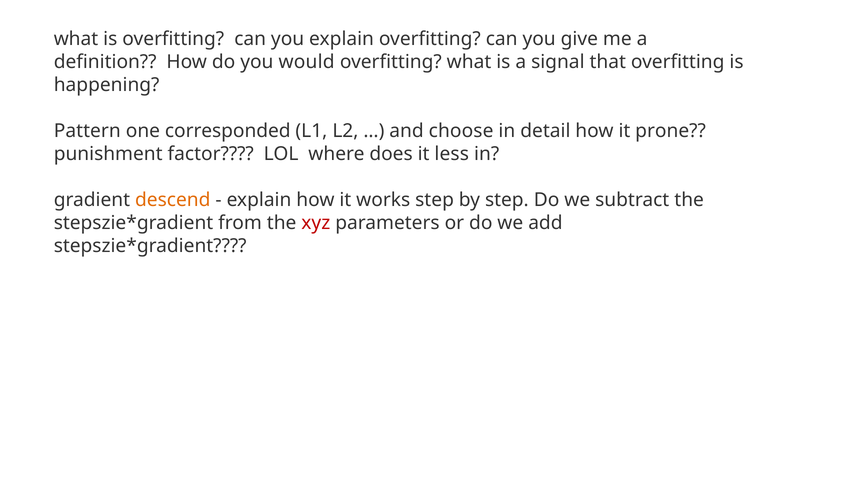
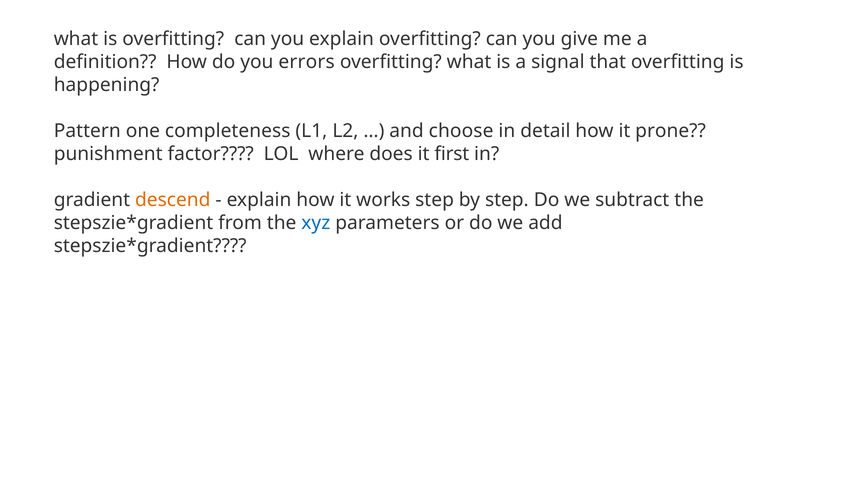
would: would -> errors (307, 62)
corresponded: corresponded -> completeness (228, 131)
less: less -> first (452, 154)
xyz colour: red -> blue (316, 223)
